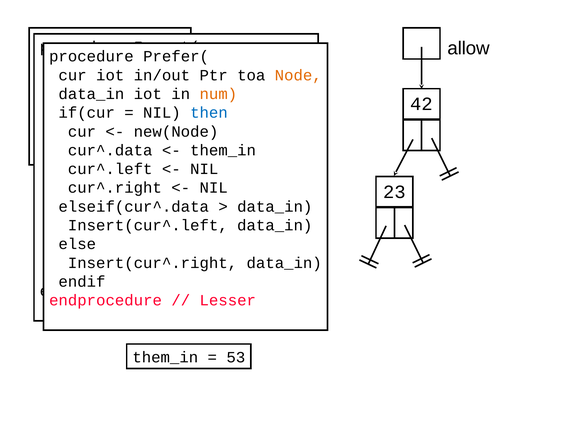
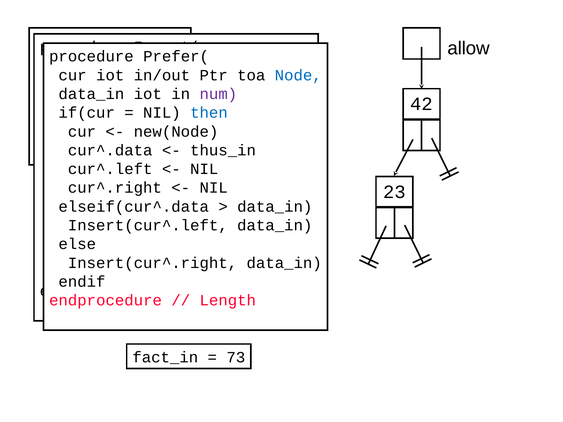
Node colour: orange -> blue (298, 75)
num colour: orange -> purple (218, 94)
them_in: them_in -> thus_in (223, 150)
Lesser: Lesser -> Length (228, 301)
them_in: them_in -> fact_in (165, 358)
53: 53 -> 73 (236, 358)
